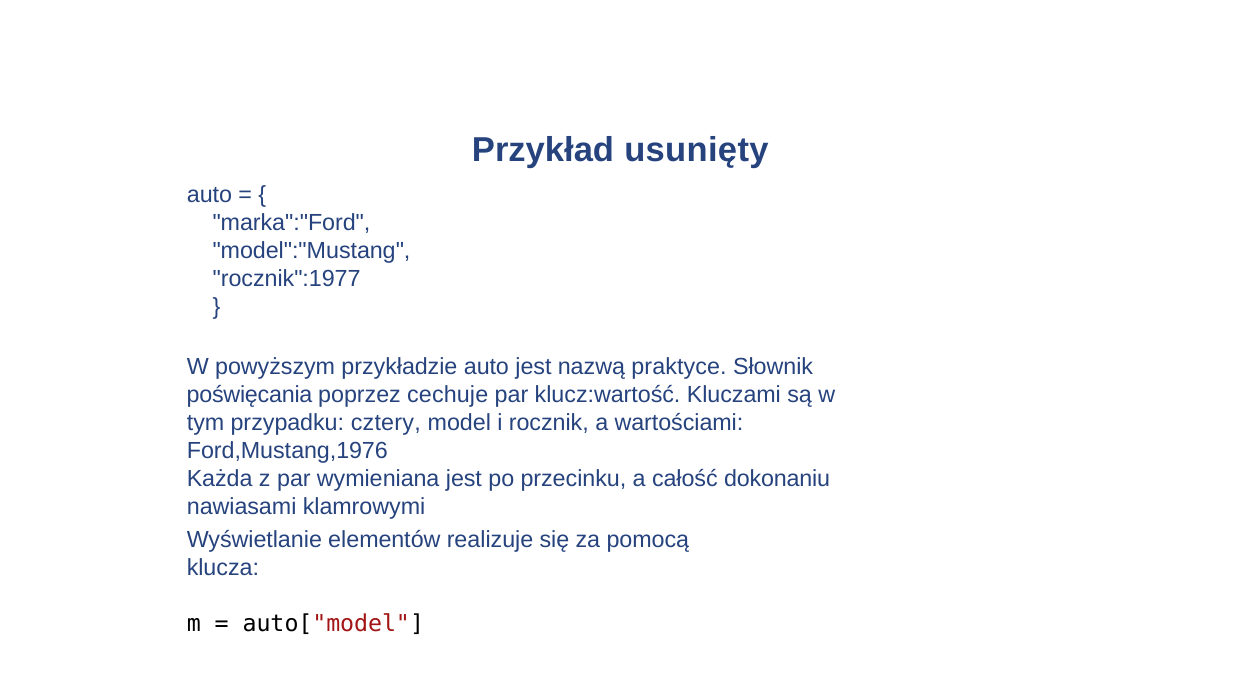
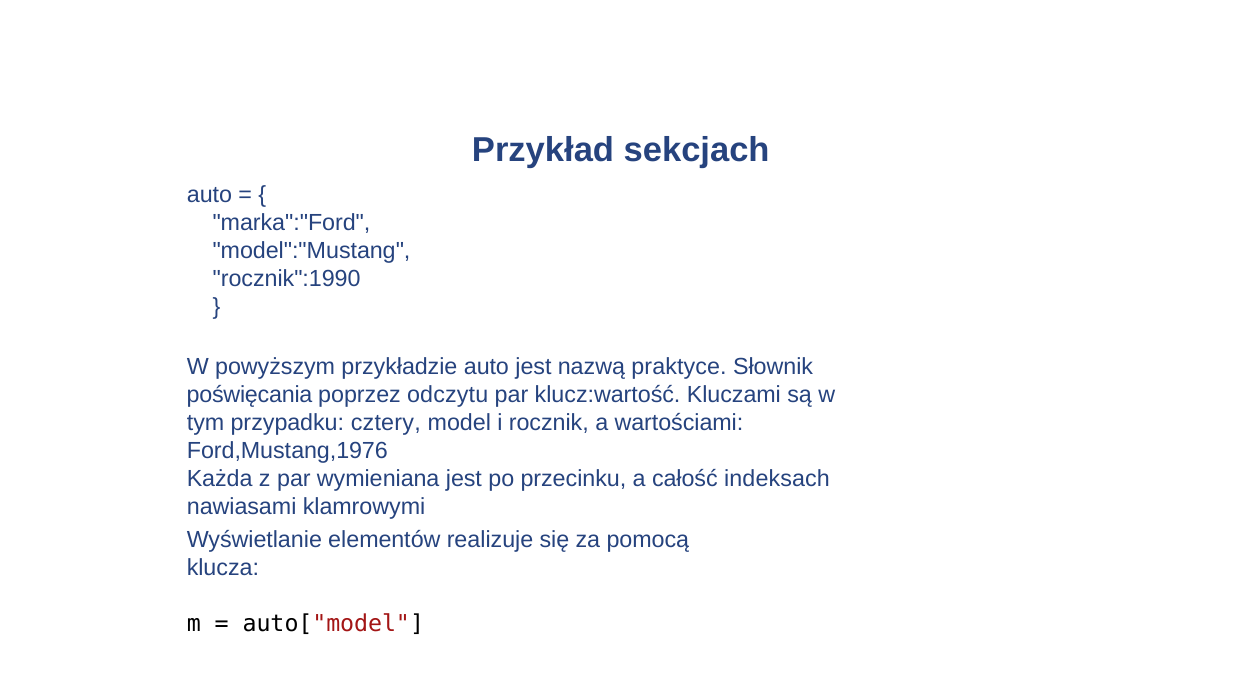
usunięty: usunięty -> sekcjach (697, 151)
rocznik":1977: rocznik":1977 -> rocznik":1990 (287, 279)
cechuje: cechuje -> odczytu (448, 395)
dokonaniu: dokonaniu -> indeksach (777, 479)
